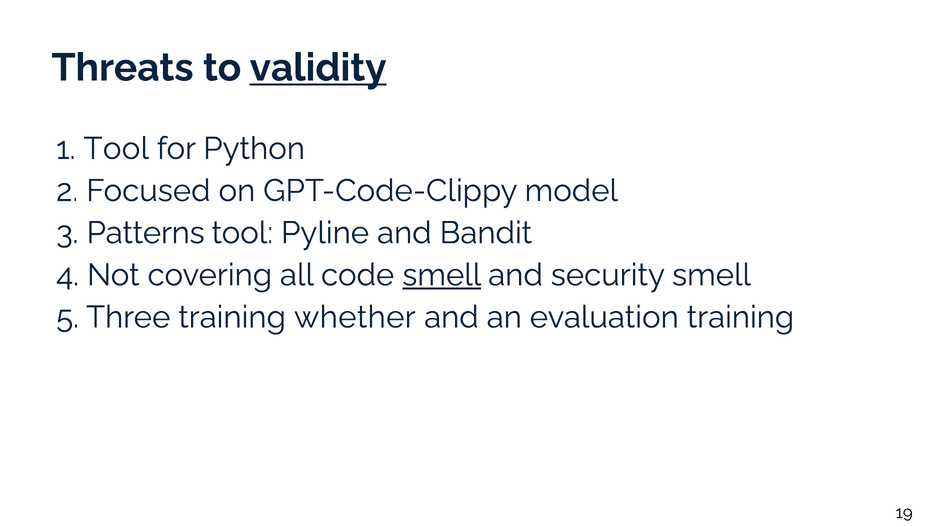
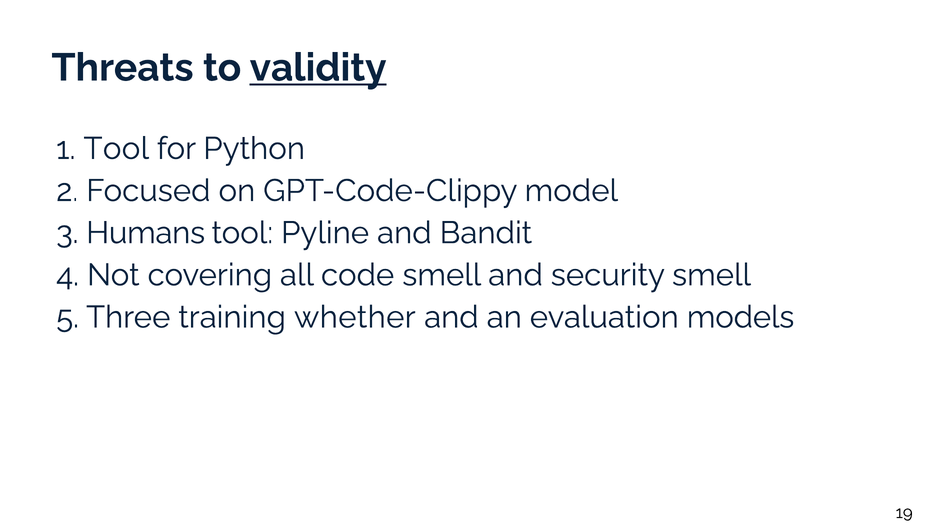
Patterns: Patterns -> Humans (146, 233)
smell underline: present -> none (442, 275)
evaluation training: training -> models (741, 317)
